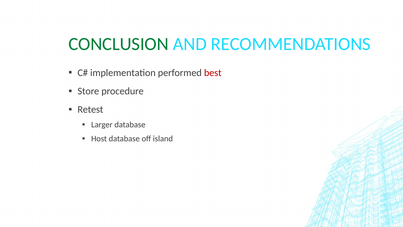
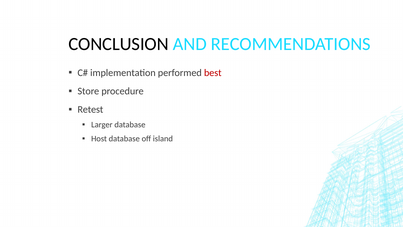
CONCLUSION colour: green -> black (119, 44)
